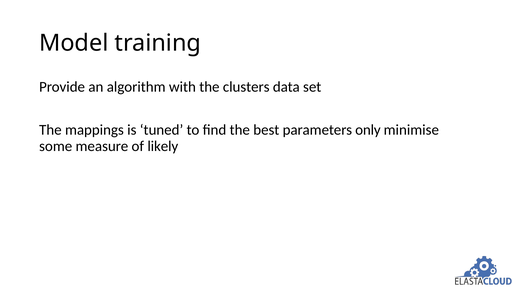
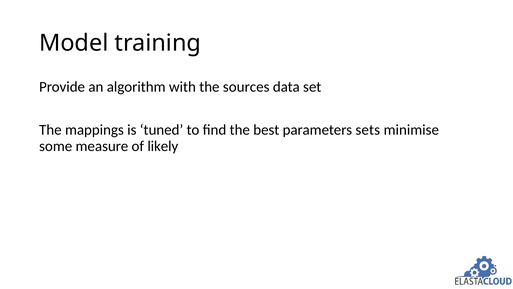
clusters: clusters -> sources (246, 87)
only: only -> sets (368, 130)
